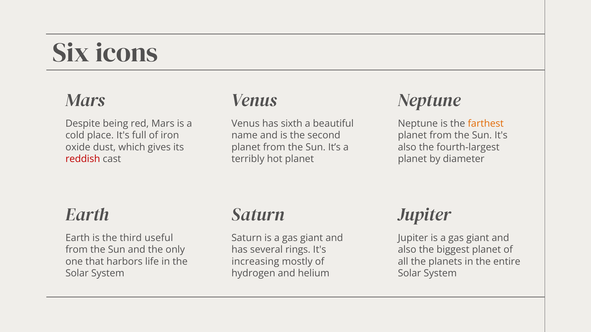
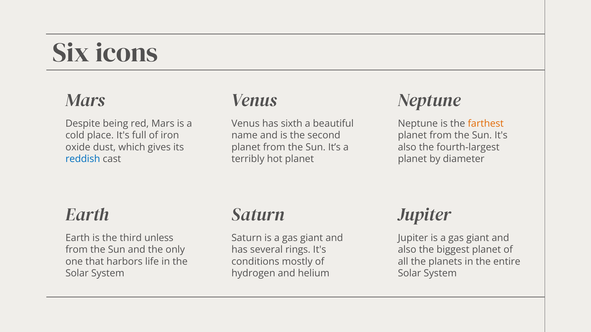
reddish colour: red -> blue (83, 159)
useful: useful -> unless (159, 238)
increasing: increasing -> conditions (255, 262)
